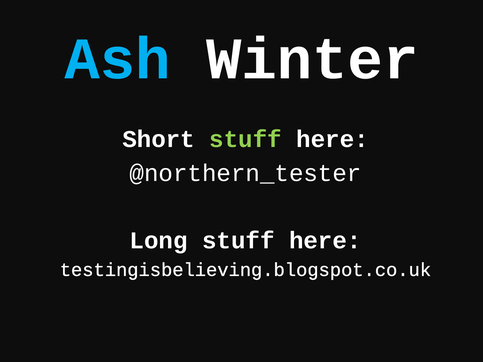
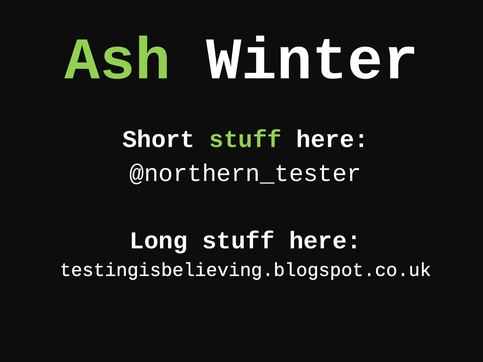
Ash colour: light blue -> light green (118, 59)
